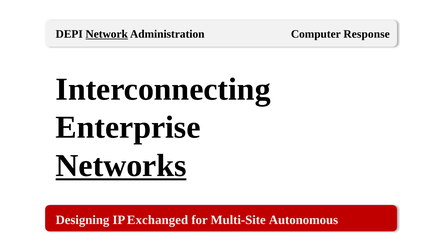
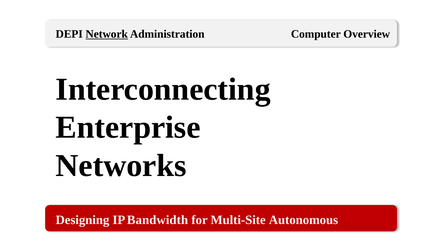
Response: Response -> Overview (367, 34)
Networks underline: present -> none (121, 166)
Exchanged: Exchanged -> Bandwidth (158, 220)
